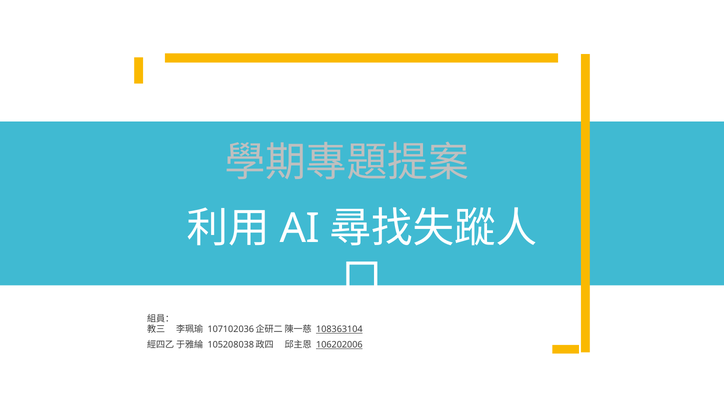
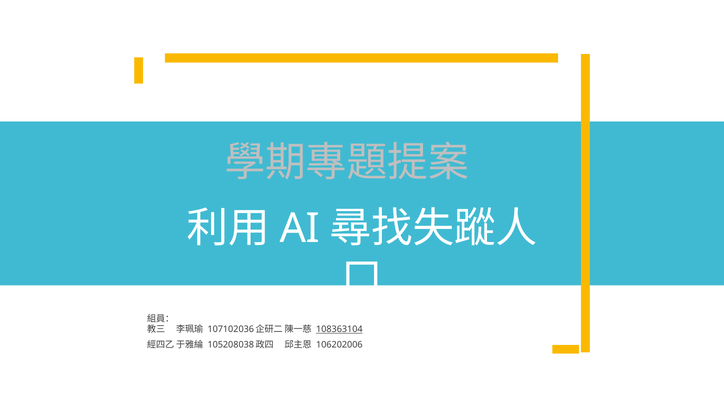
106202006 underline: present -> none (339, 345)
